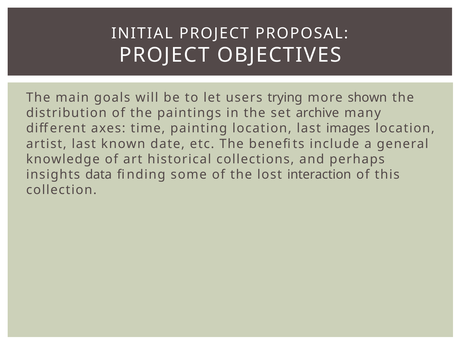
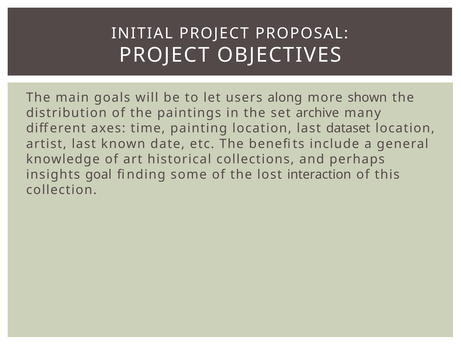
trying: trying -> along (285, 98)
images: images -> dataset (348, 128)
data: data -> goal (98, 174)
